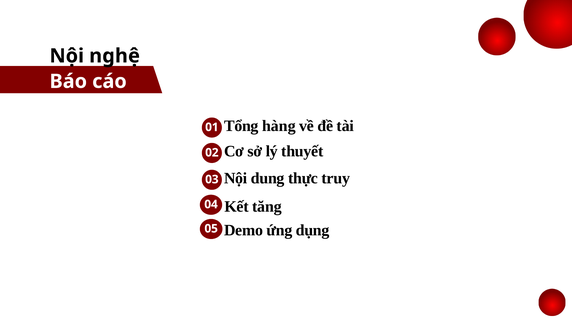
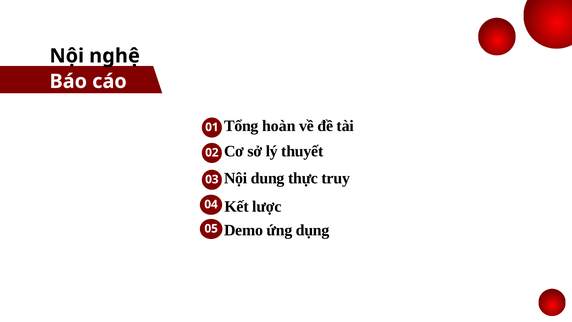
hàng: hàng -> hoàn (279, 126)
tăng: tăng -> lược (267, 207)
